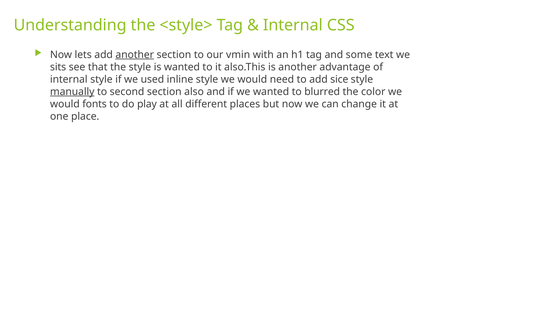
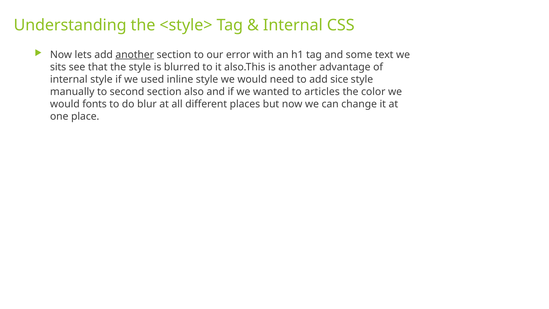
vmin: vmin -> error (238, 55)
is wanted: wanted -> blurred (182, 67)
manually underline: present -> none (72, 92)
blurred: blurred -> articles (322, 92)
play: play -> blur (147, 104)
